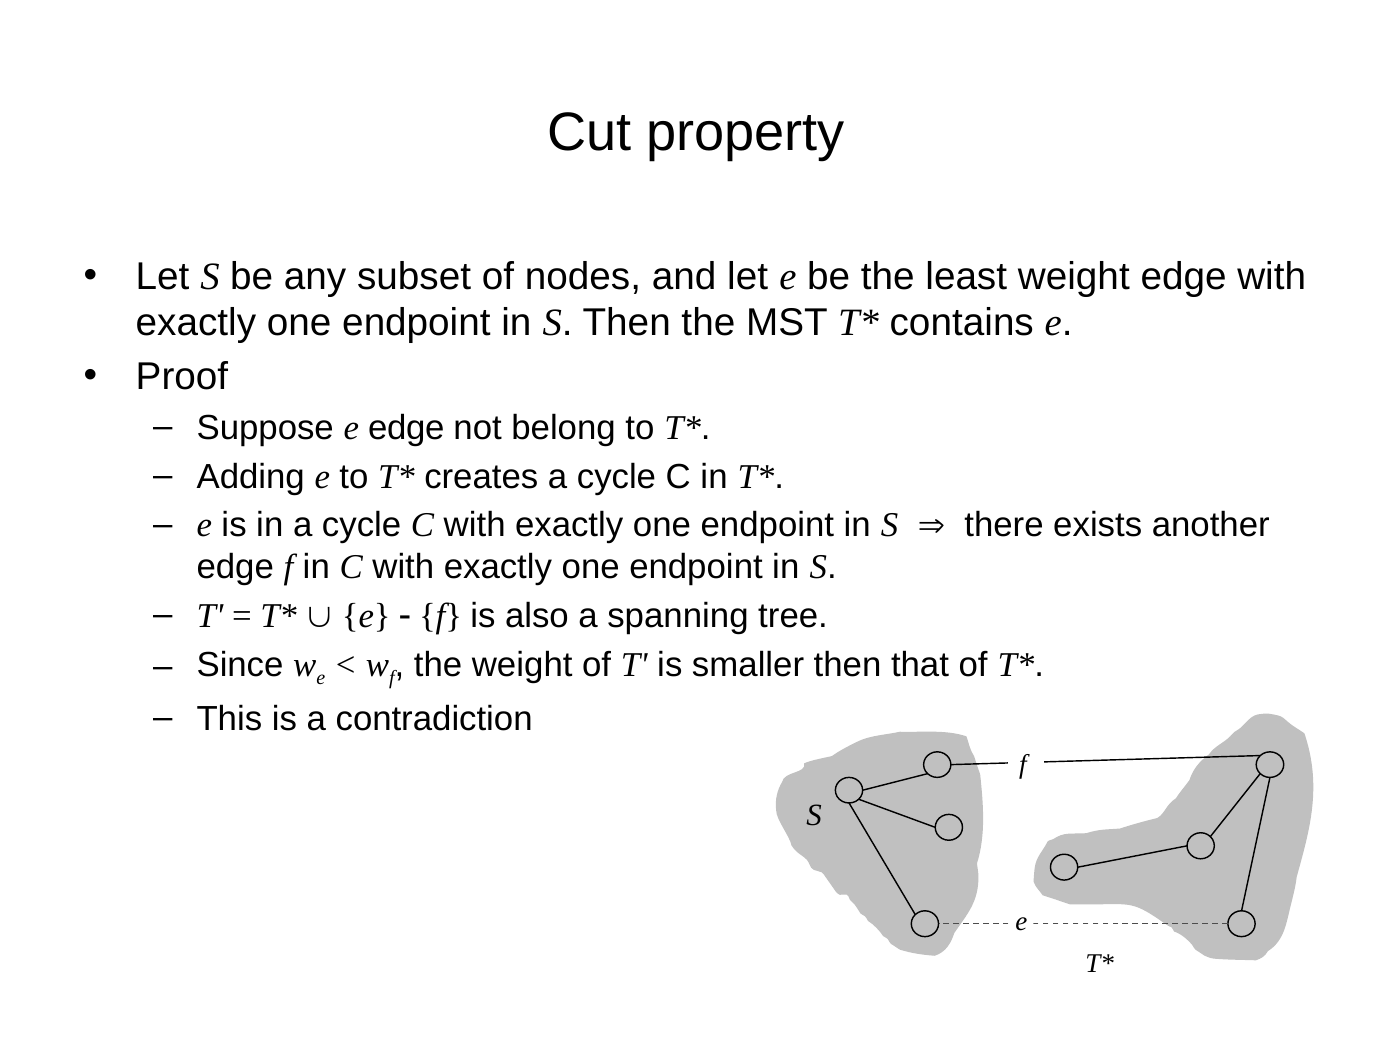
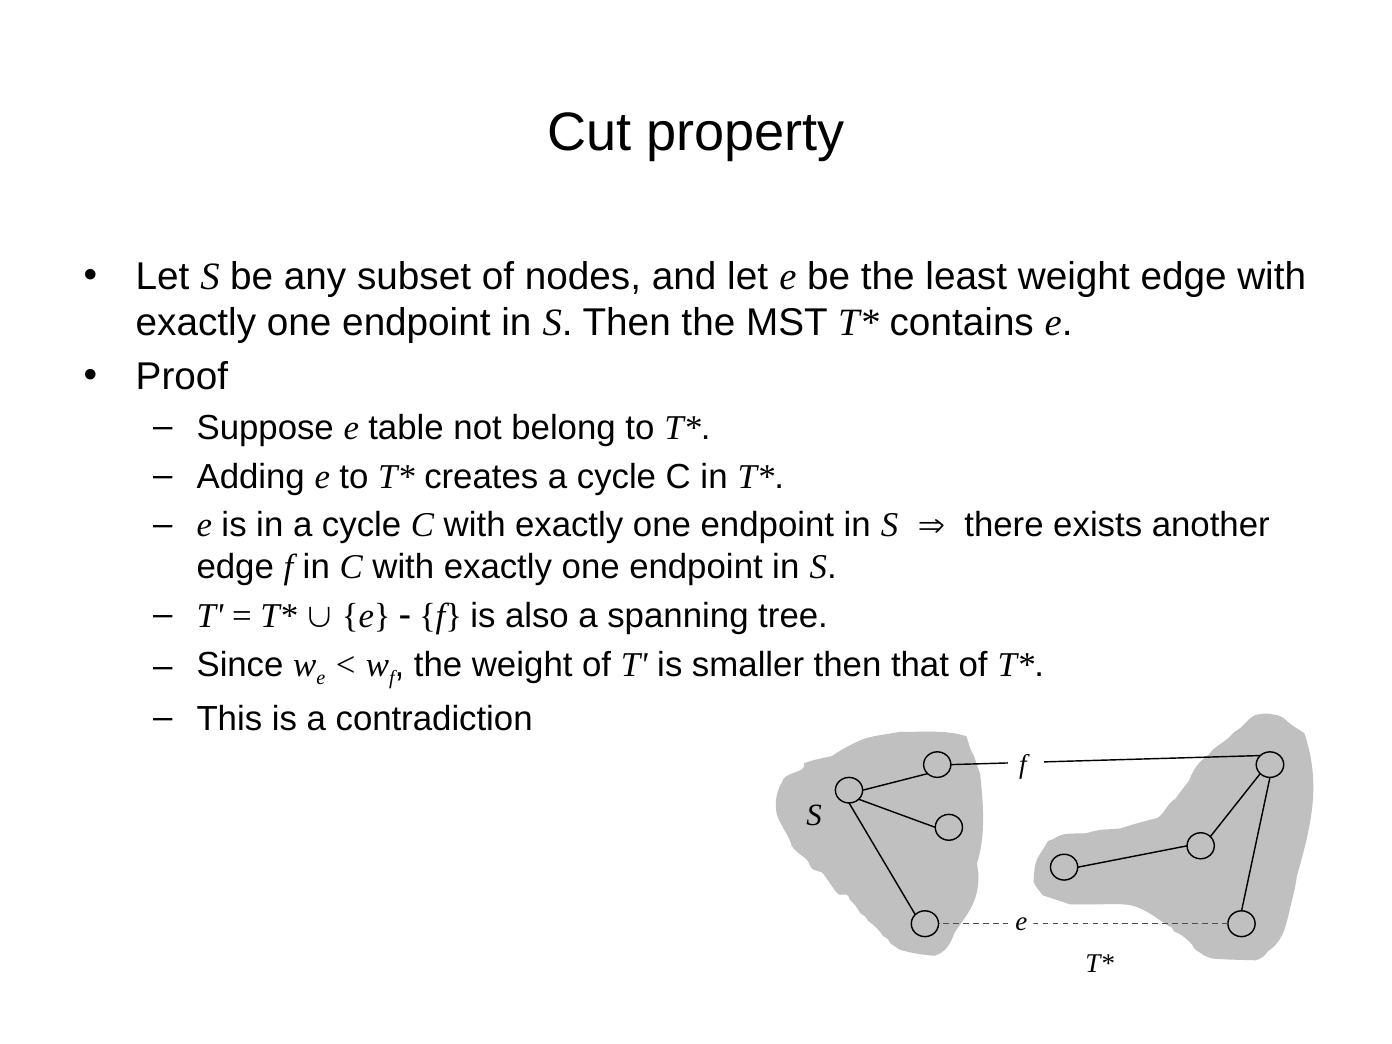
e edge: edge -> table (406, 428)
